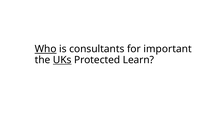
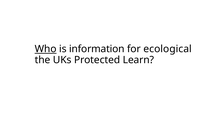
consultants: consultants -> information (97, 49)
important: important -> ecological (168, 49)
UKs underline: present -> none (62, 60)
